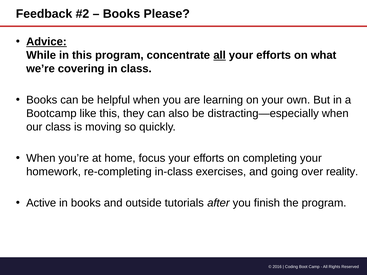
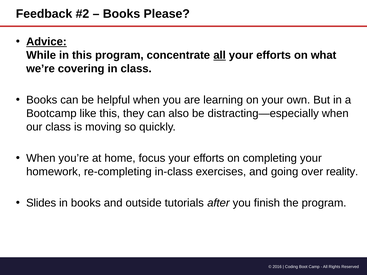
Active: Active -> Slides (41, 203)
